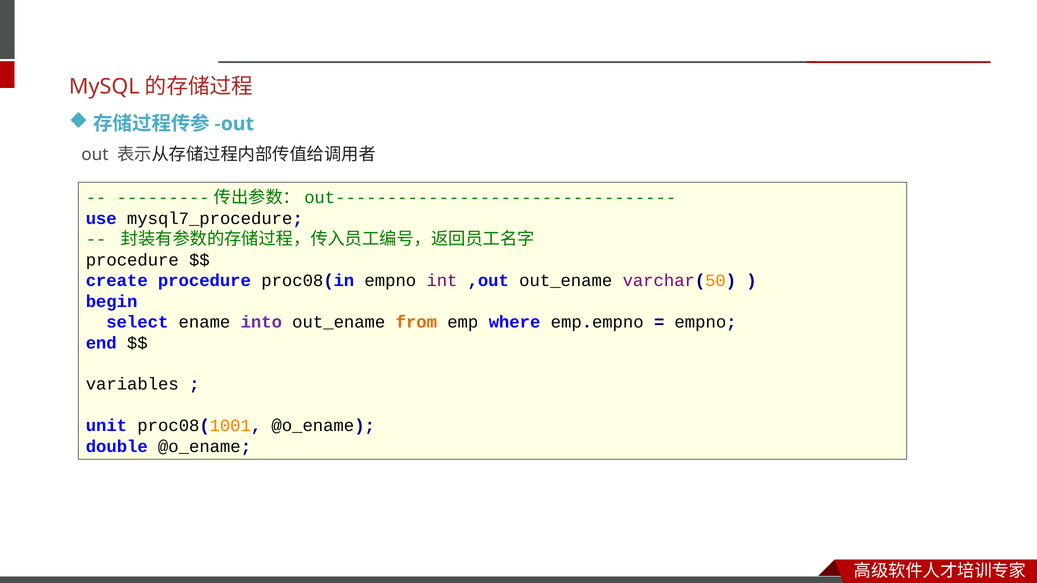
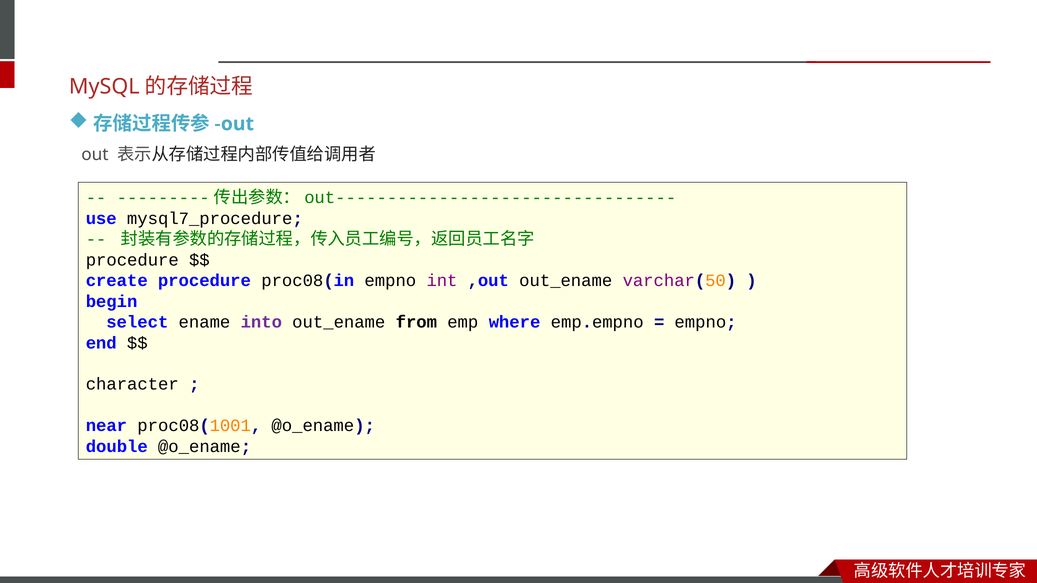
from colour: orange -> black (416, 322)
variables: variables -> character (132, 384)
unit: unit -> near (106, 426)
